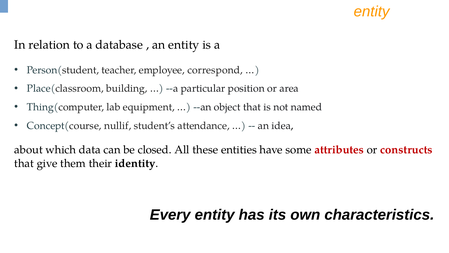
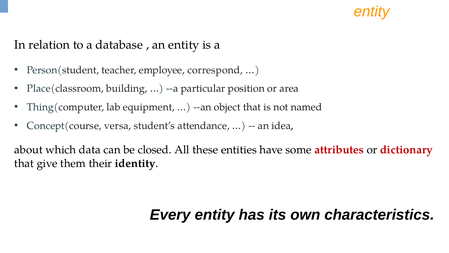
nullif: nullif -> versa (118, 125)
constructs: constructs -> dictionary (406, 150)
